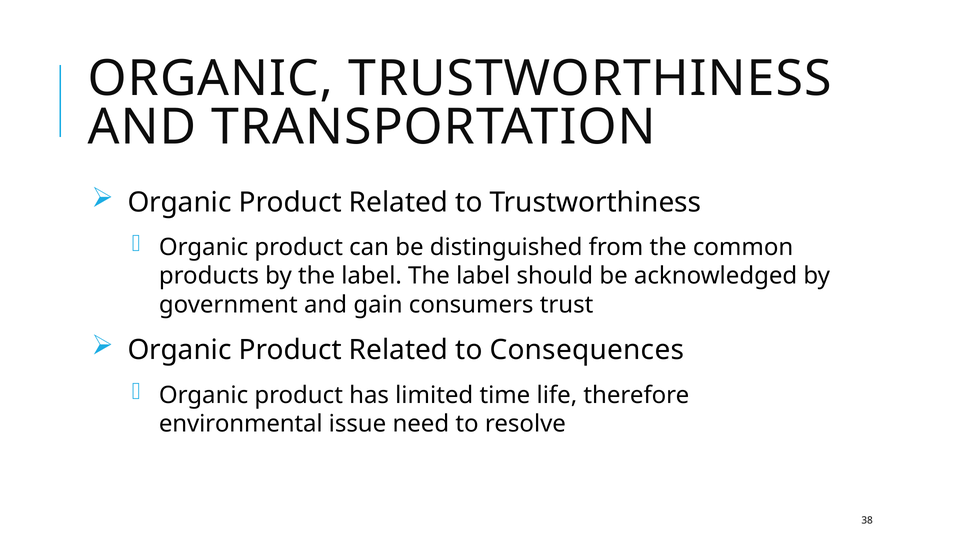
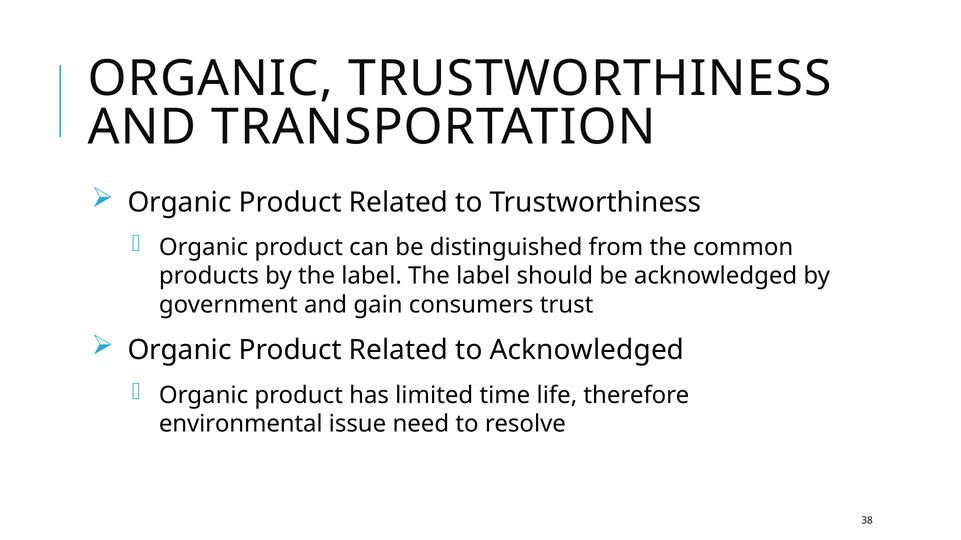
to Consequences: Consequences -> Acknowledged (587, 351)
